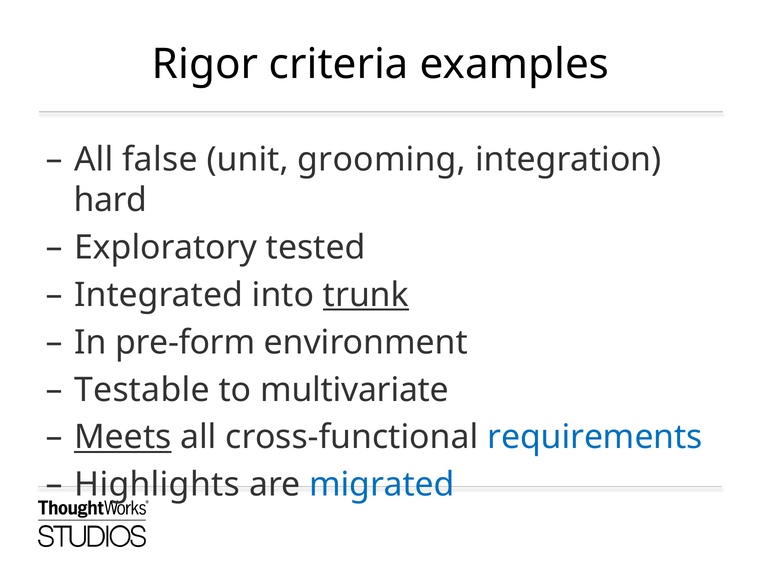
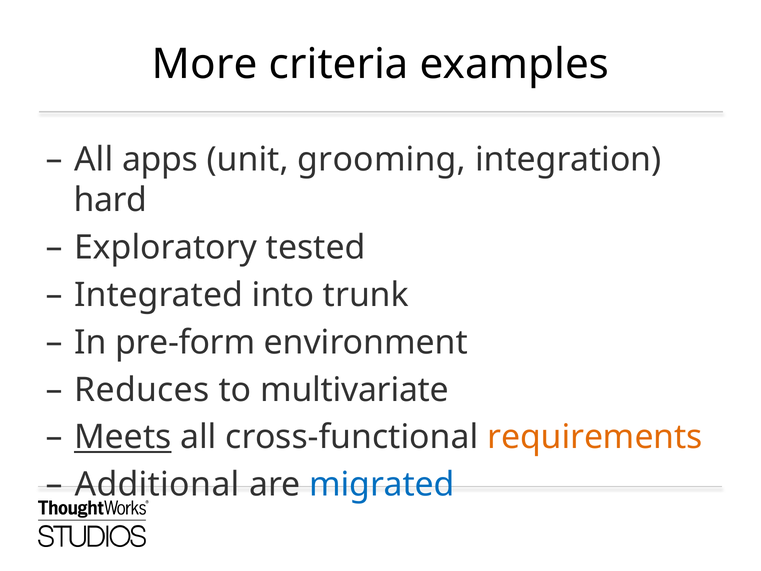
Rigor: Rigor -> More (205, 64)
false: false -> apps (160, 160)
trunk underline: present -> none (366, 295)
Testable: Testable -> Reduces (142, 390)
requirements colour: blue -> orange (595, 437)
Highlights: Highlights -> Additional (157, 484)
